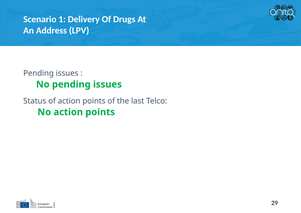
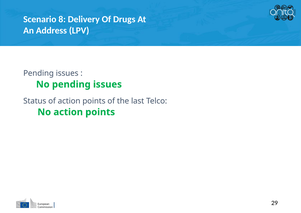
1: 1 -> 8 (62, 19)
